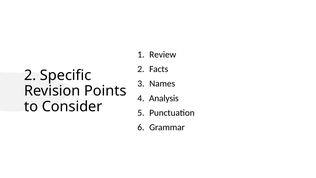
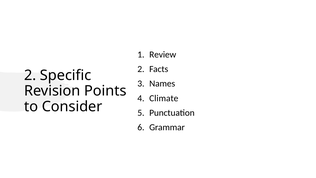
Analysis: Analysis -> Climate (164, 98)
